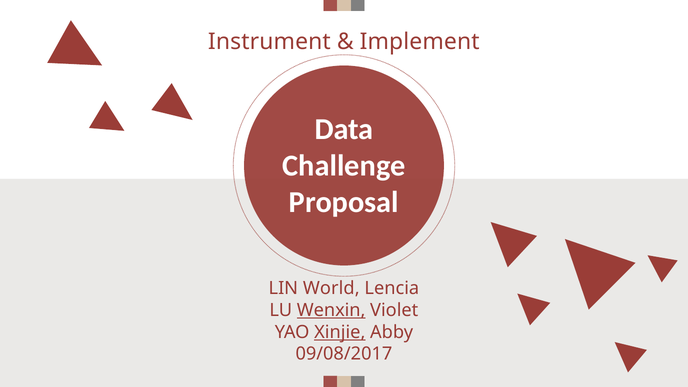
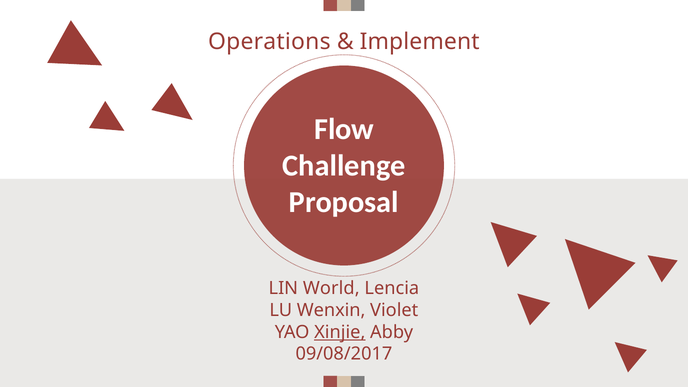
Instrument: Instrument -> Operations (269, 41)
Data: Data -> Flow (344, 129)
Wenxin underline: present -> none (331, 310)
